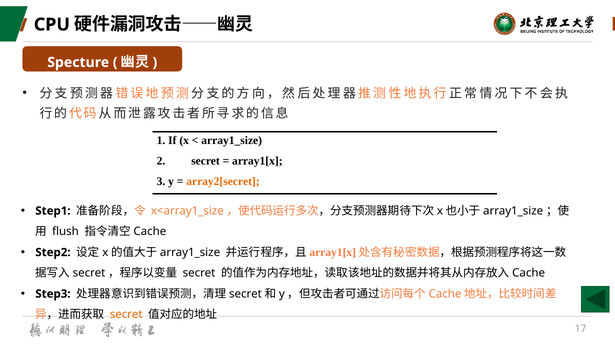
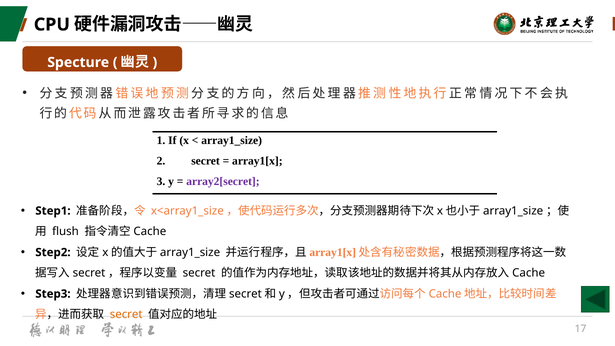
array2[secret colour: orange -> purple (223, 182)
